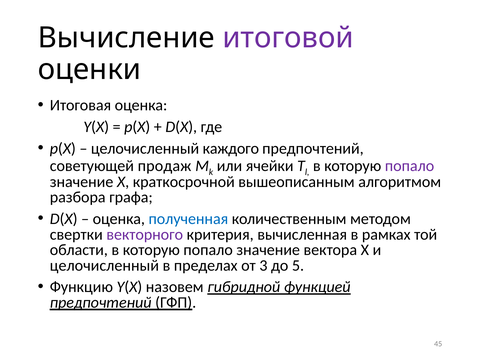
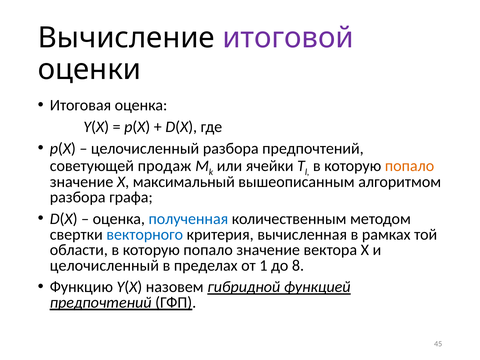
целочисленный каждого: каждого -> разбора (231, 148)
попало colour: purple -> orange (410, 166)
краткосрочной: краткосрочной -> максимальный (184, 182)
векторного colour: purple -> blue (145, 234)
3: 3 -> 1 (263, 266)
5: 5 -> 8 (298, 266)
